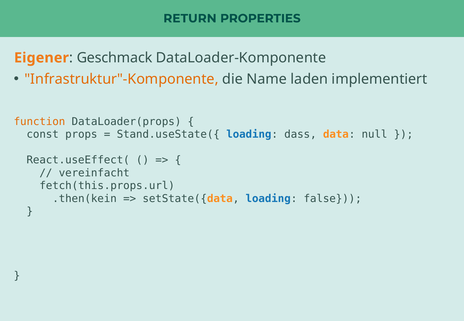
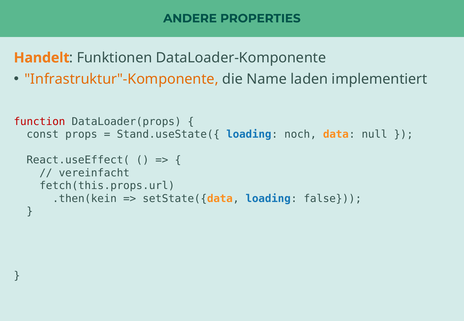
RETURN: RETURN -> ANDERE (190, 18)
Eigener: Eigener -> Handelt (42, 58)
Geschmack: Geschmack -> Funktionen (115, 58)
function colour: orange -> red (39, 122)
dass: dass -> noch (300, 134)
